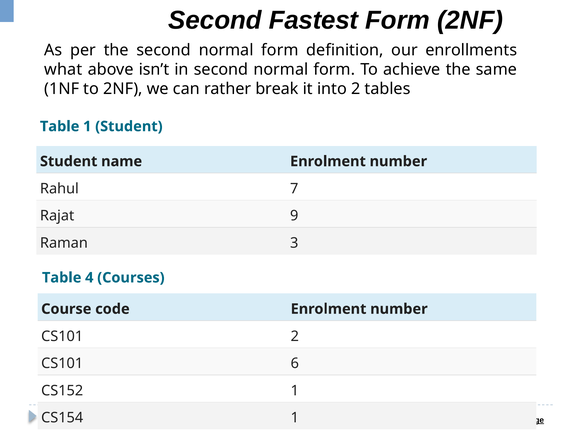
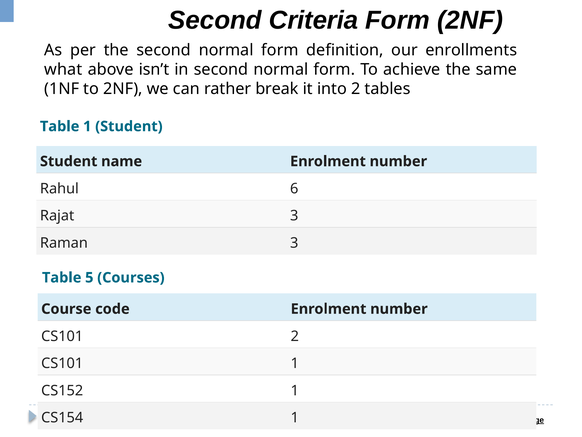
Fastest: Fastest -> Criteria (314, 20)
7: 7 -> 6 (294, 188)
Rajat 9: 9 -> 3 (294, 216)
4: 4 -> 5 (89, 277)
CS101 6: 6 -> 1 (295, 363)
